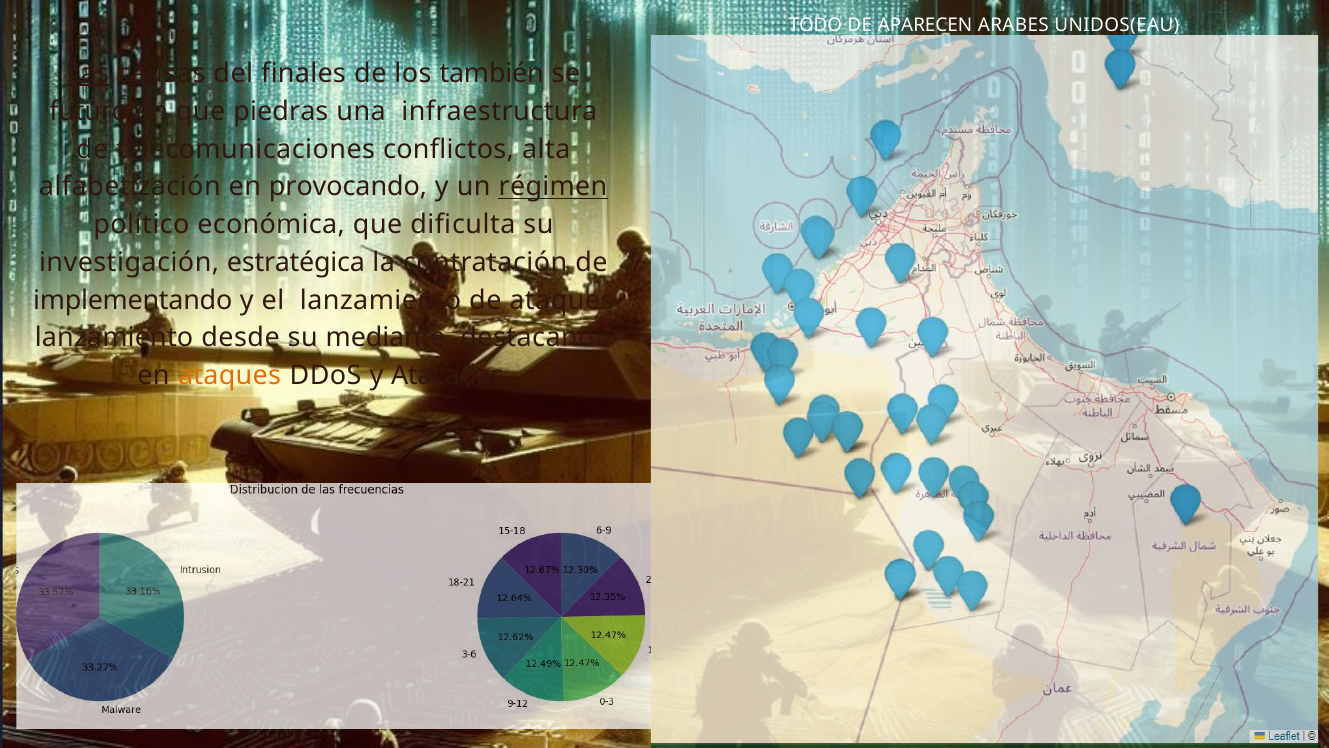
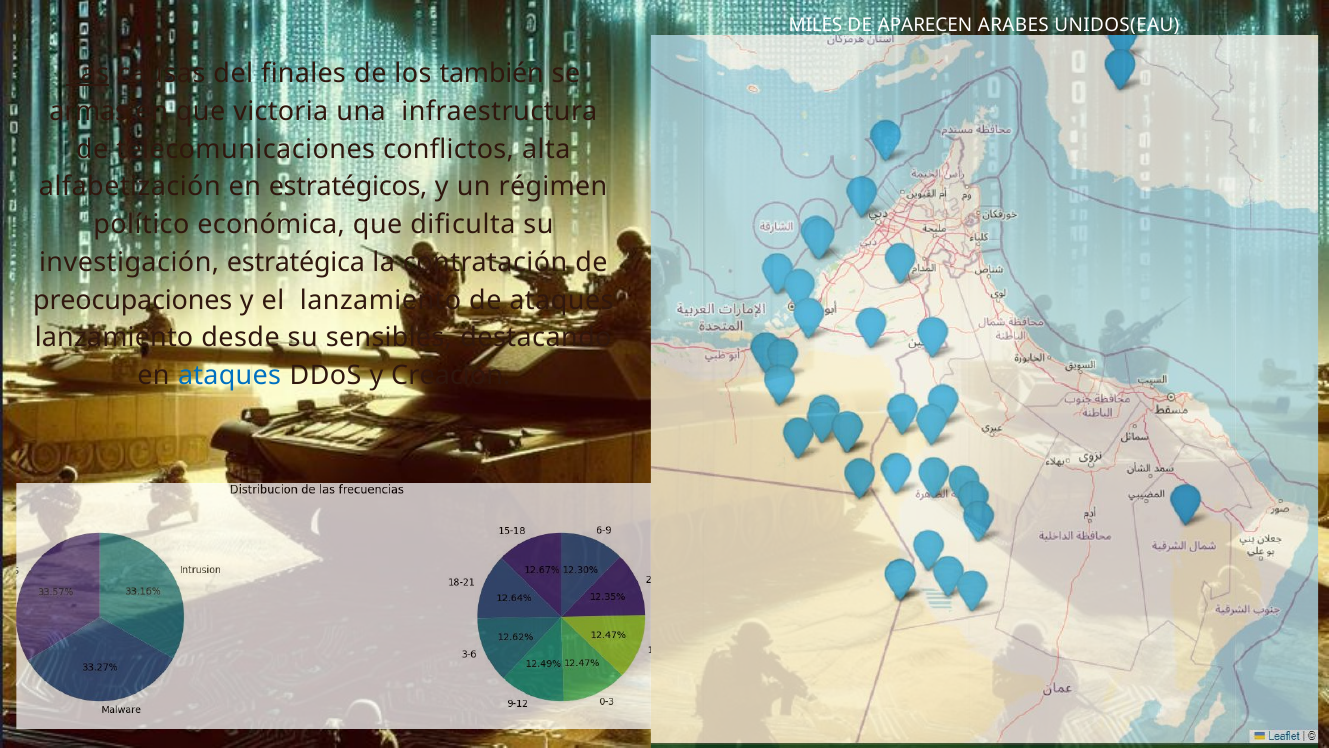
TODO: TODO -> MILES (815, 25)
futuro: futuro -> armas (89, 111)
piedras: piedras -> victoria (281, 111)
provocando: provocando -> estratégicos (348, 187)
régimen underline: present -> none (553, 187)
implementando: implementando -> preocupaciones (133, 300)
mediante: mediante -> sensibles (389, 338)
ataques colour: orange -> blue (229, 376)
Atacadas: Atacadas -> Creación (451, 376)
